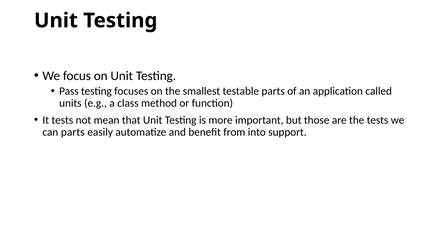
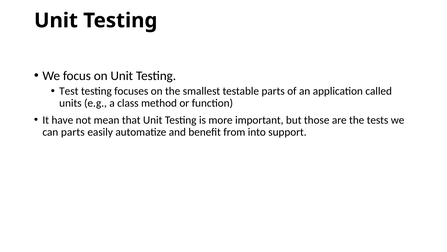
Pass: Pass -> Test (69, 91)
It tests: tests -> have (62, 120)
